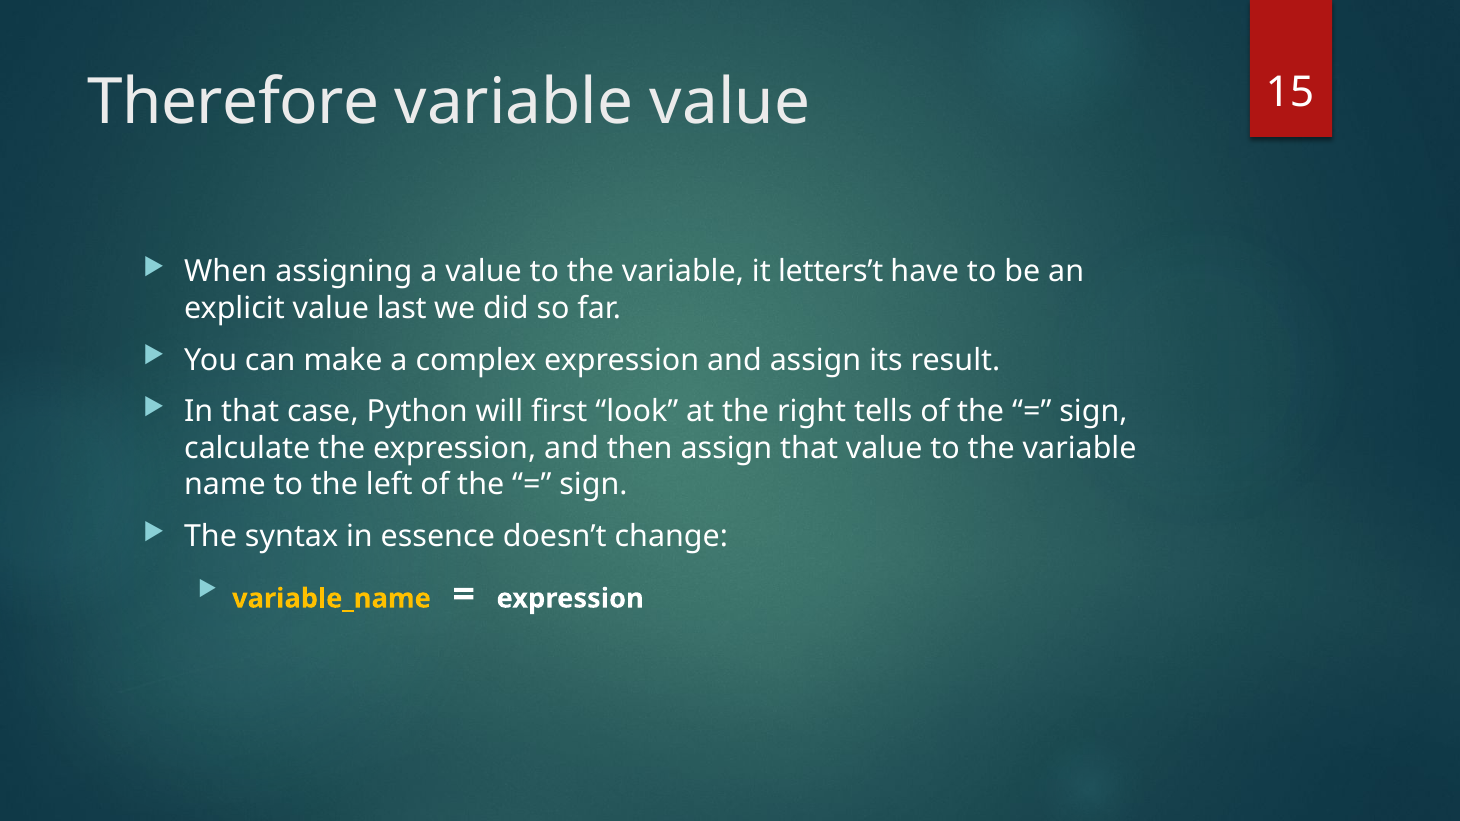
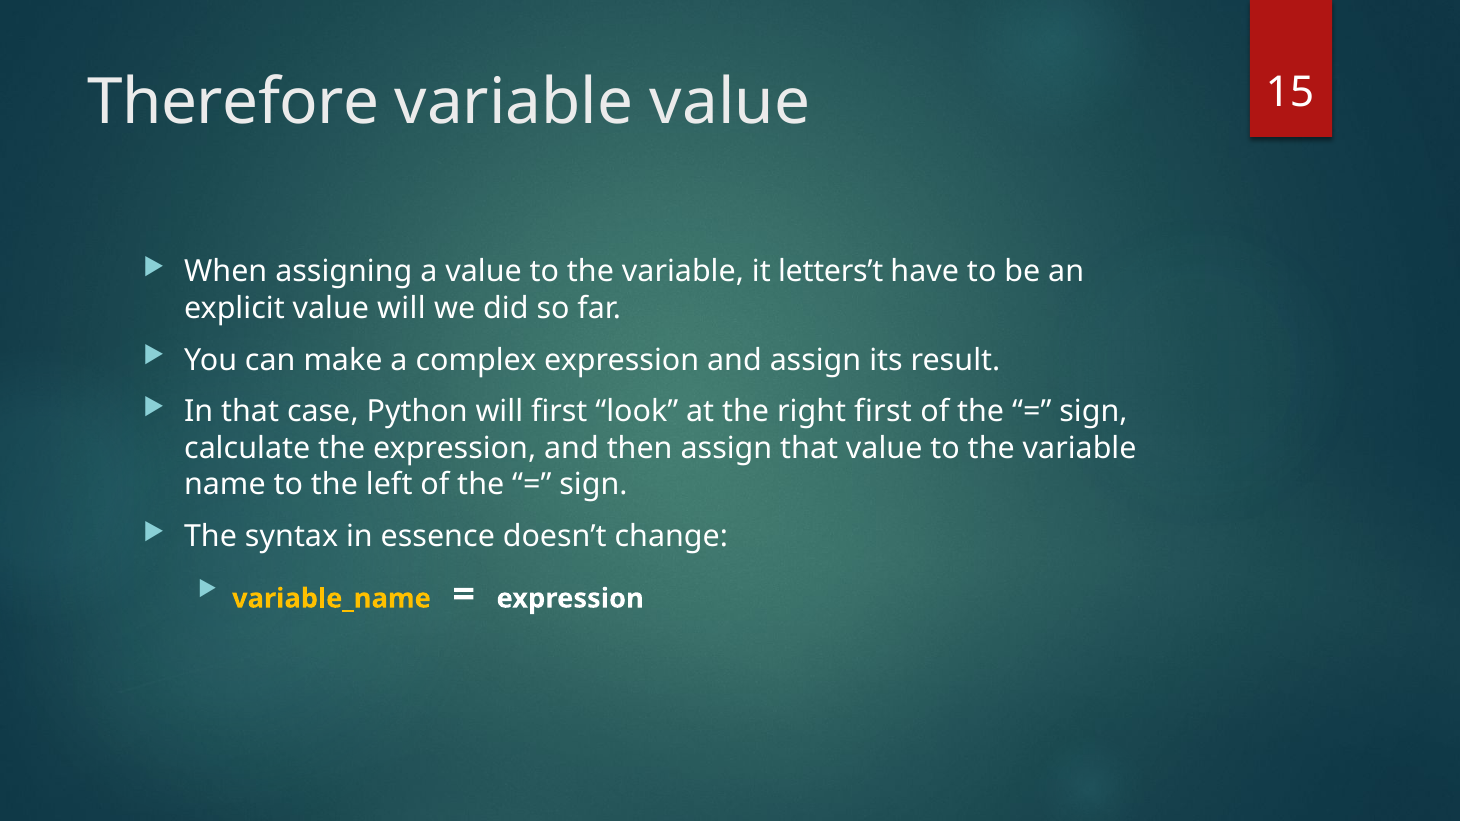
value last: last -> will (401, 308)
right tells: tells -> first (883, 412)
